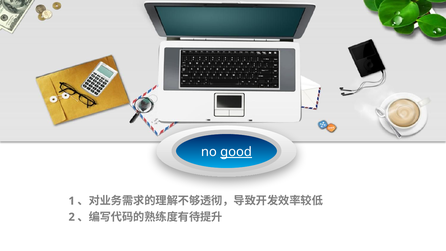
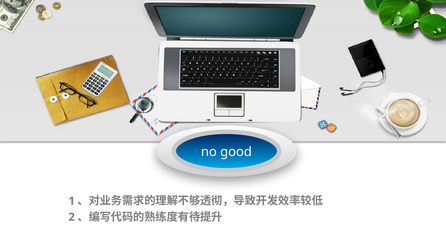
good underline: present -> none (236, 152)
